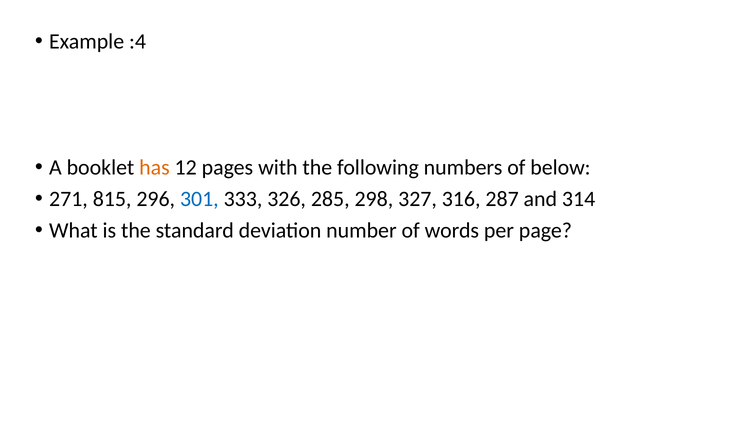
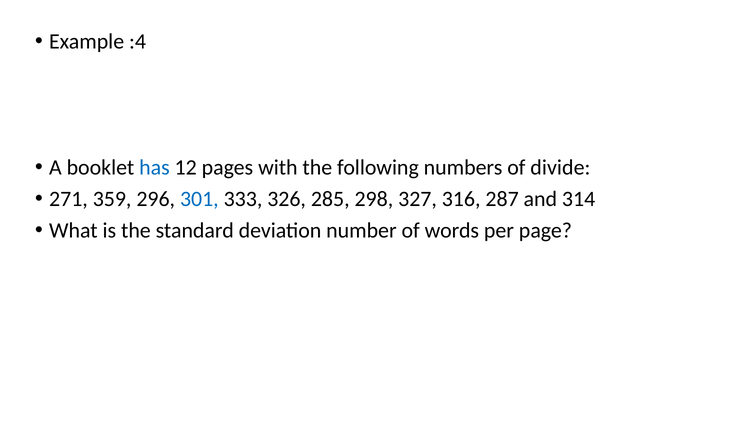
has colour: orange -> blue (154, 167)
below: below -> divide (560, 167)
815: 815 -> 359 (112, 199)
